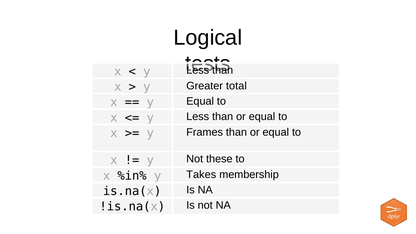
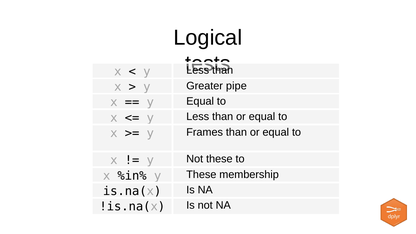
total: total -> pipe (236, 86)
Takes: Takes -> These (201, 174)
